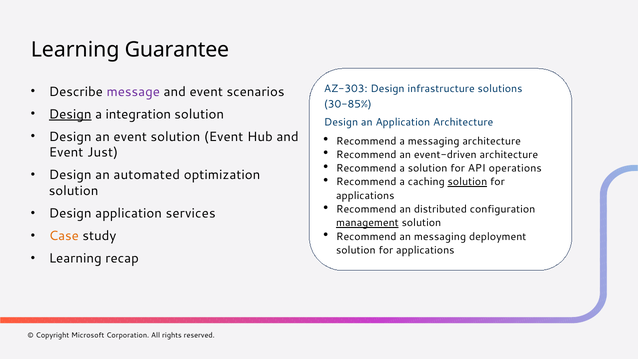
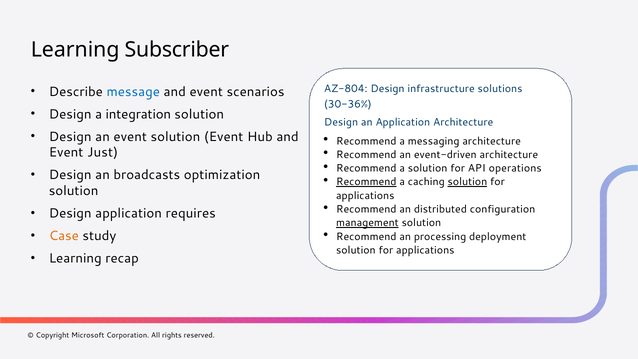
Guarantee: Guarantee -> Subscriber (177, 50)
AZ-303: AZ-303 -> AZ-804 (346, 89)
message colour: purple -> blue (133, 92)
30-85%: 30-85% -> 30-36% (348, 104)
Design underline: present -> none (70, 114)
automated: automated -> broadcasts (147, 175)
Recommend underline: none -> present (366, 182)
services: services -> requires (191, 213)
an messaging: messaging -> processing (440, 236)
